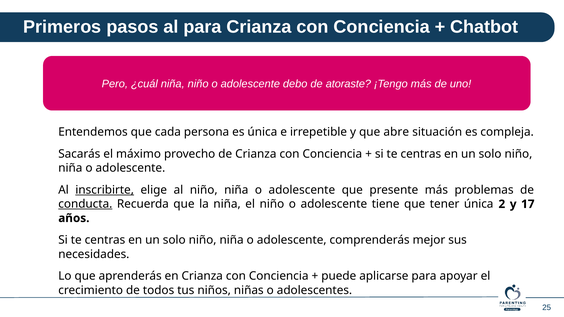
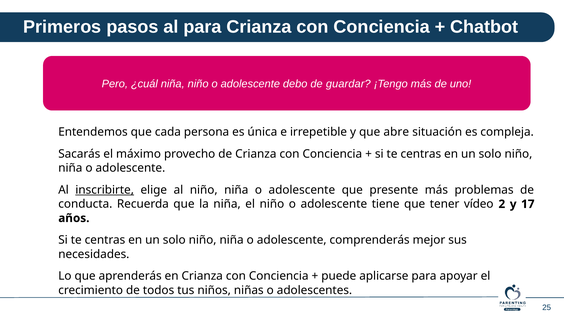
atoraste: atoraste -> guardar (348, 84)
conducta underline: present -> none (85, 204)
tener única: única -> vídeo (479, 204)
